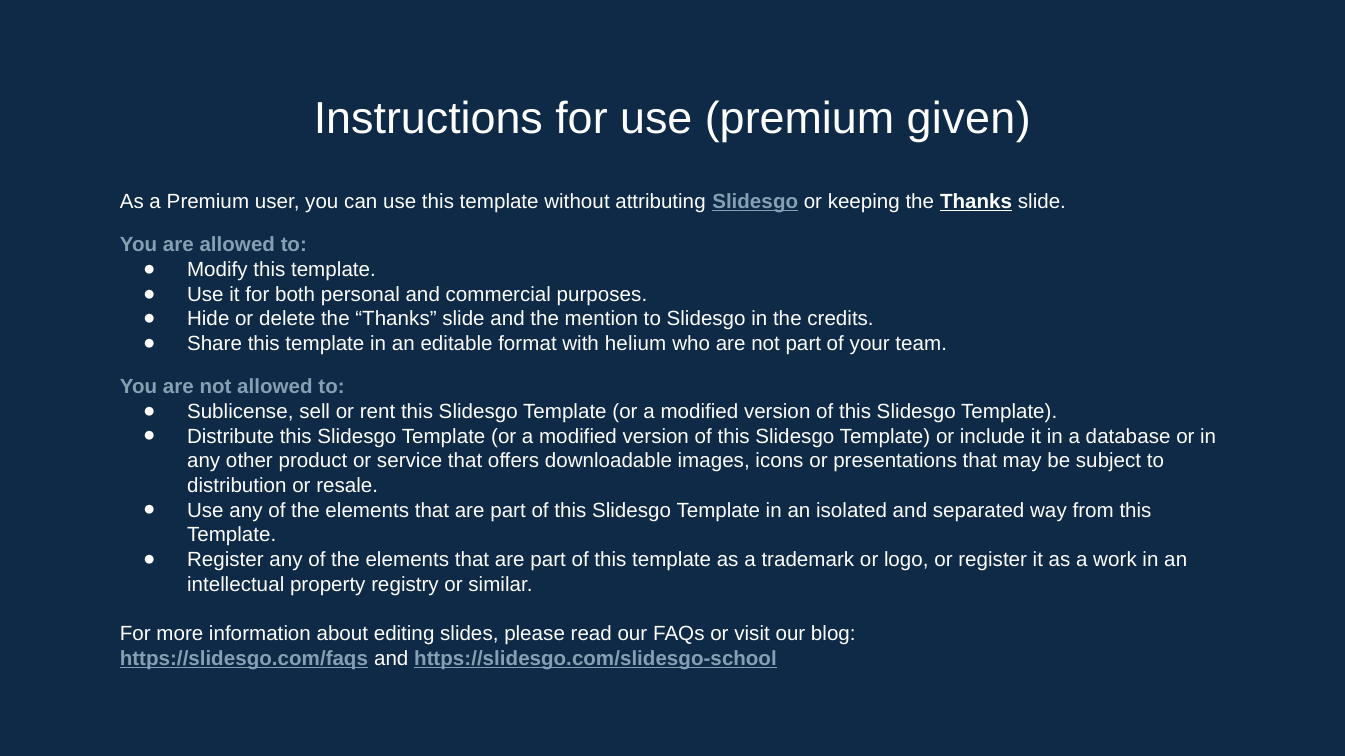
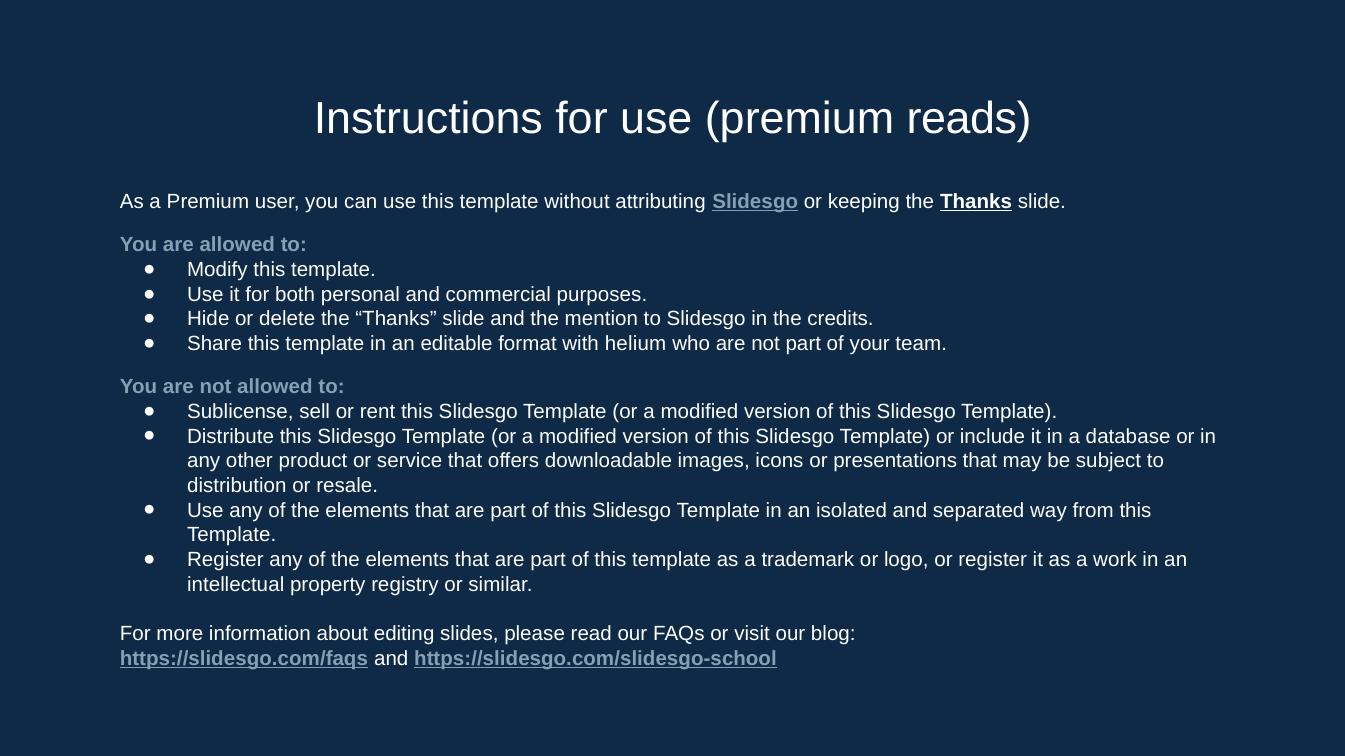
given: given -> reads (969, 119)
